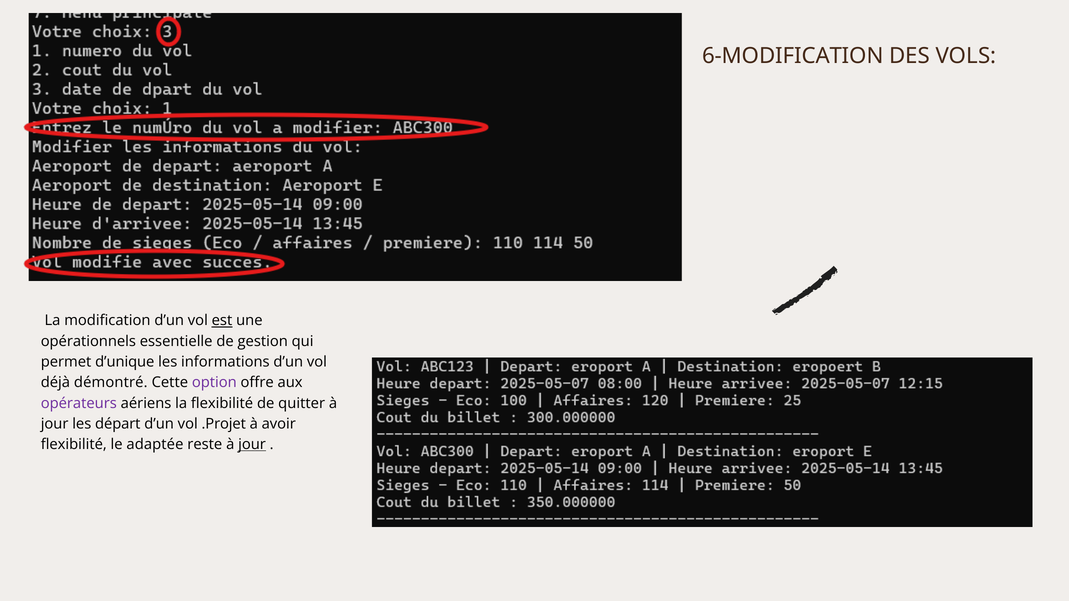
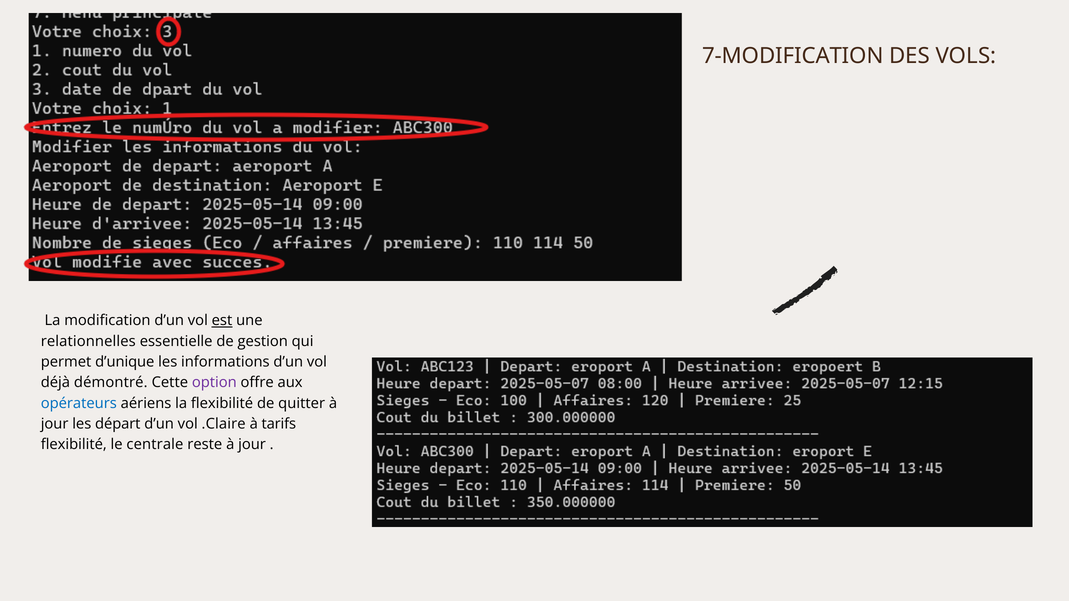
6-MODIFICATION: 6-MODIFICATION -> 7-MODIFICATION (793, 56)
opérationnels: opérationnels -> relationnelles (88, 341)
opérateurs colour: purple -> blue (79, 403)
.Projet: .Projet -> .Claire (224, 424)
avoir: avoir -> tarifs (279, 424)
adaptée: adaptée -> centrale (155, 445)
jour underline: present -> none (252, 445)
